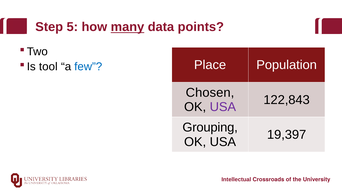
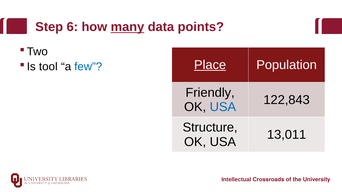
5: 5 -> 6 (72, 27)
Place underline: none -> present (210, 65)
Chosen: Chosen -> Friendly (210, 93)
USA colour: purple -> blue (223, 107)
Grouping: Grouping -> Structure (210, 128)
19,397: 19,397 -> 13,011 (287, 135)
